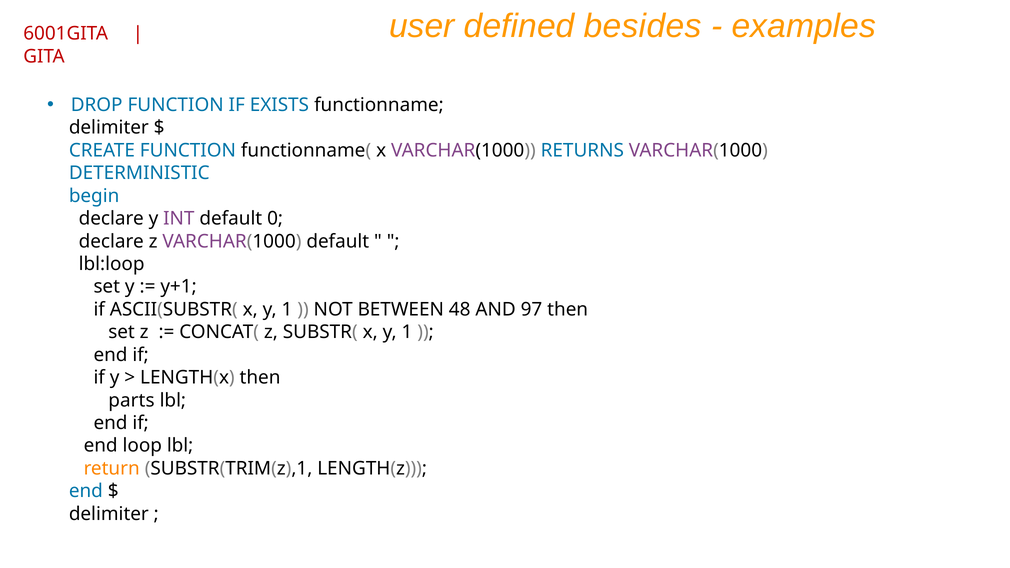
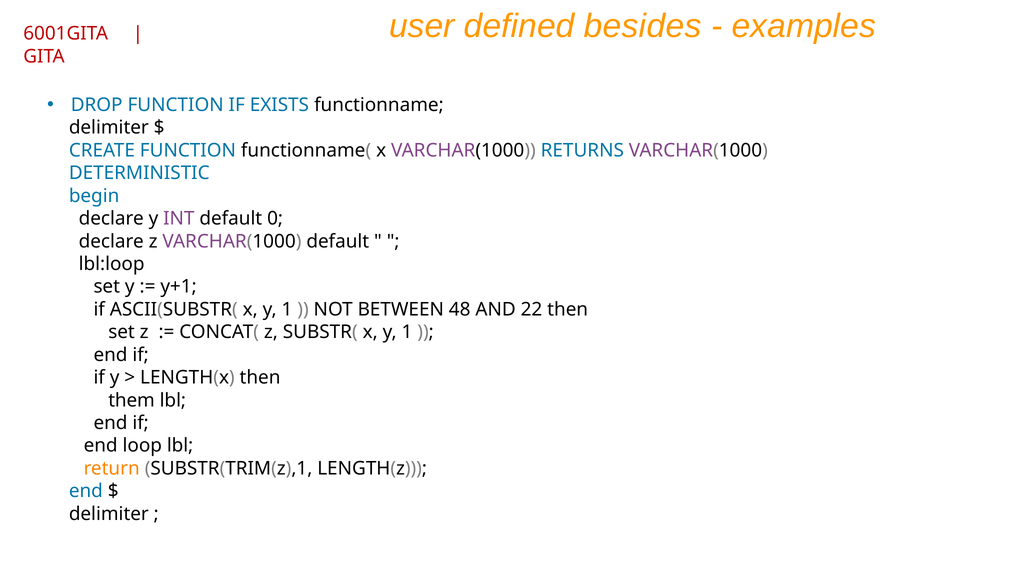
97: 97 -> 22 (531, 309)
parts: parts -> them (132, 400)
